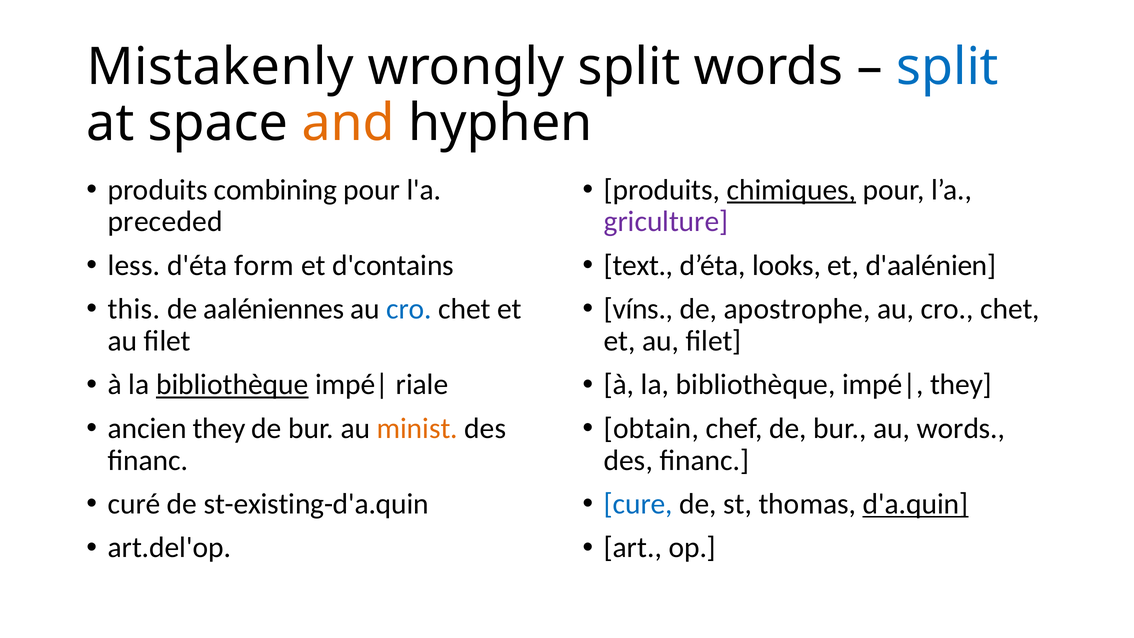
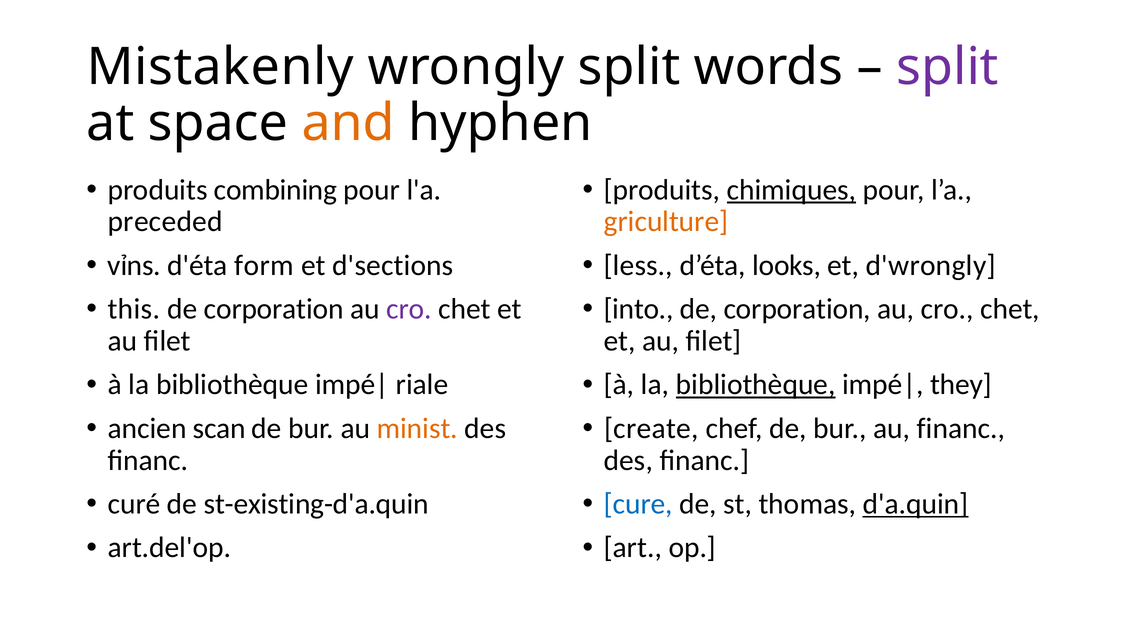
split colour: blue -> purple (948, 67)
griculture colour: purple -> orange (666, 222)
less: less -> vỉns (134, 265)
d'contains: d'contains -> d'sections (393, 265)
text: text -> less (638, 265)
d'aalénien: d'aalénien -> d'wrongly (931, 265)
aaléniennes: aaléniennes -> corporation (274, 309)
cro colour: blue -> purple (409, 309)
víns: víns -> into (639, 309)
apostrophe: apostrophe -> corporation (797, 309)
bibliothèque underline: present -> none (232, 385)
bibliothèque underline: none -> present (756, 385)
ancien they: they -> scan (219, 428)
obtain: obtain -> create (651, 428)
au words: words -> financ (961, 428)
